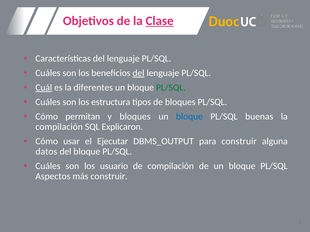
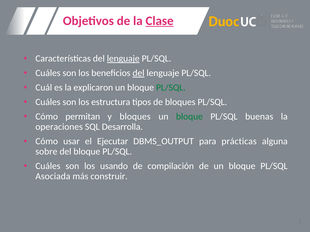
lenguaje underline: none -> present (123, 59)
Cuál underline: present -> none (44, 88)
diferentes: diferentes -> explicaron (93, 88)
bloque colour: blue -> green (189, 117)
compilación: compilación -> operaciones (59, 127)
Explicaron: Explicaron -> Desarrolla (122, 127)
para construir: construir -> prácticas (239, 142)
datos: datos -> sobre (46, 152)
usuario: usuario -> usando (114, 166)
Aspectos: Aspectos -> Asociada (53, 177)
